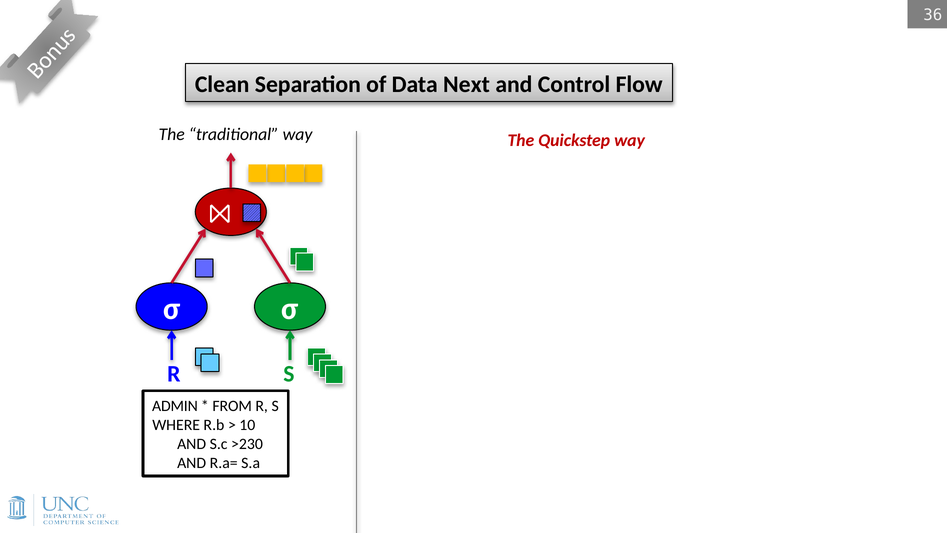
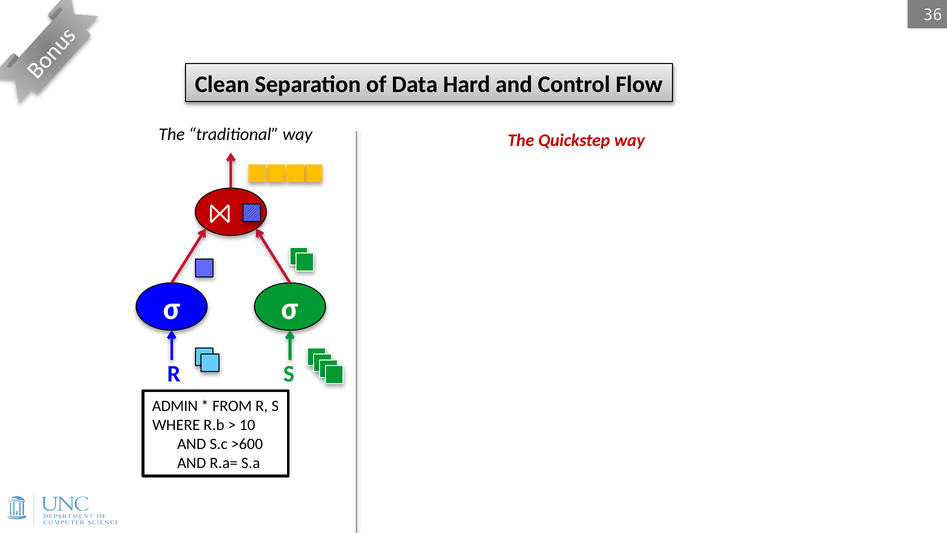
Next: Next -> Hard (467, 84)
>230: >230 -> >600 (247, 444)
